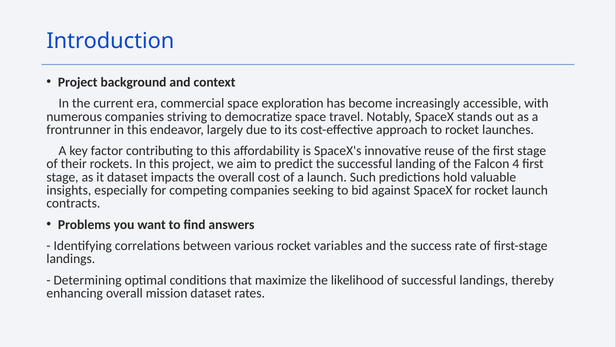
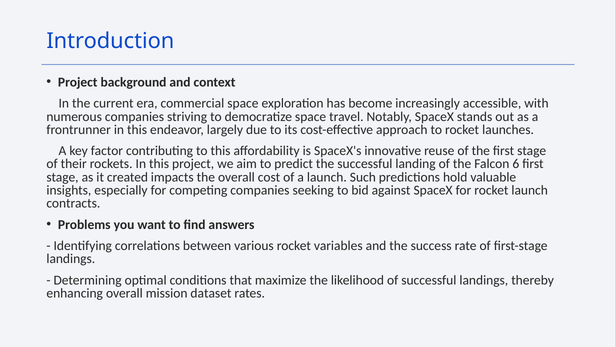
4: 4 -> 6 (516, 164)
it dataset: dataset -> created (127, 177)
